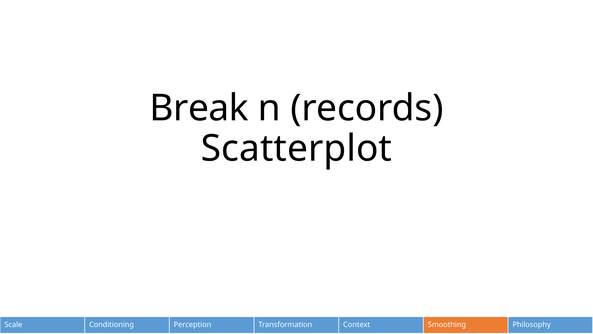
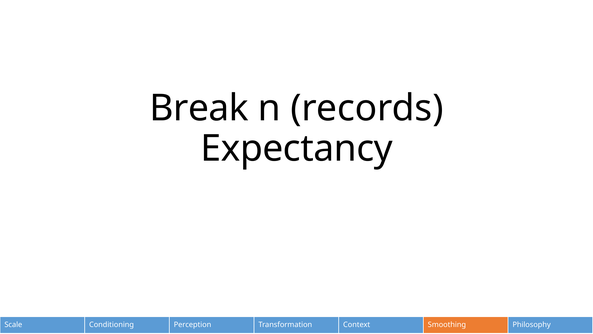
Scatterplot: Scatterplot -> Expectancy (297, 148)
